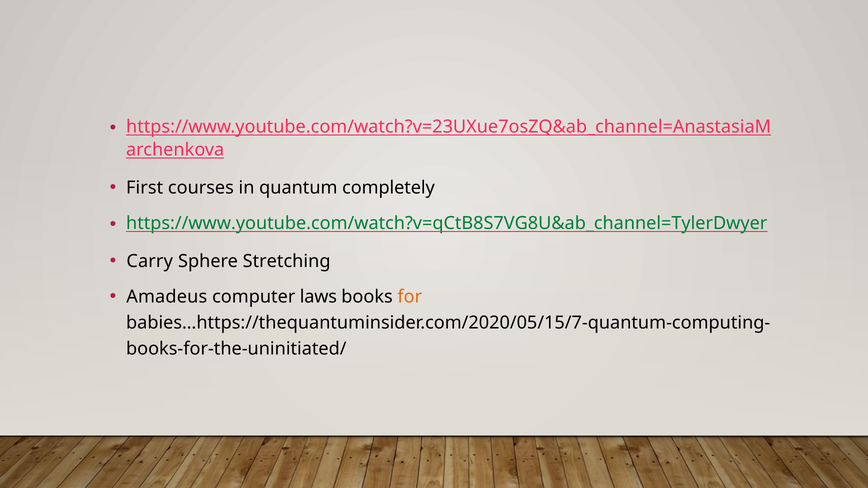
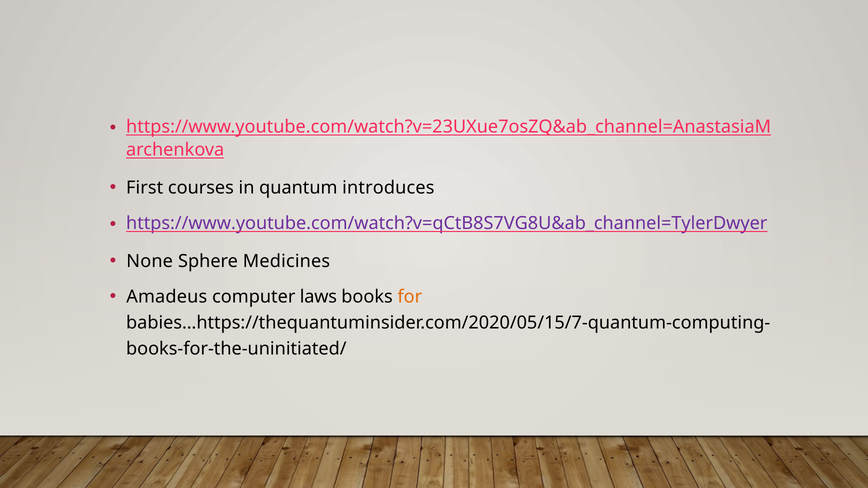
completely: completely -> introduces (388, 188)
https://www.youtube.com/watch?v=qCtB8S7VG8U&ab_channel=TylerDwyer colour: green -> purple (447, 224)
Carry: Carry -> None (150, 262)
Stretching: Stretching -> Medicines (287, 262)
